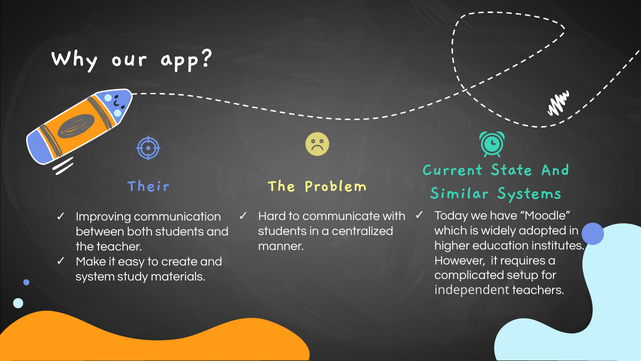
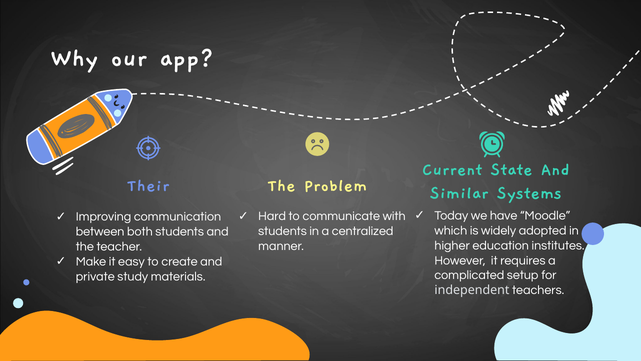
system: system -> private (95, 276)
